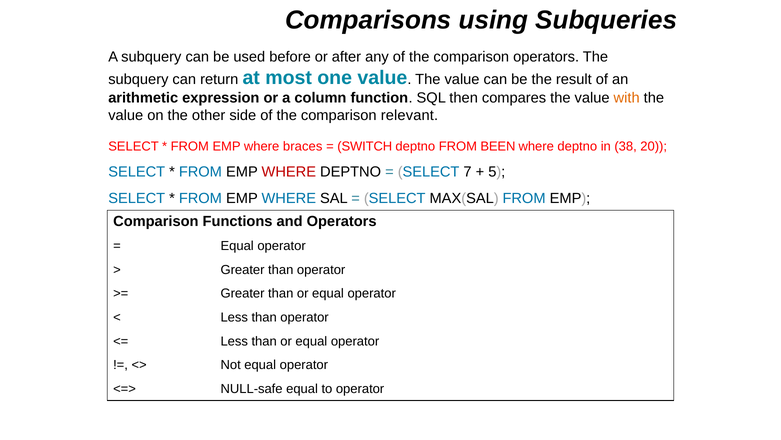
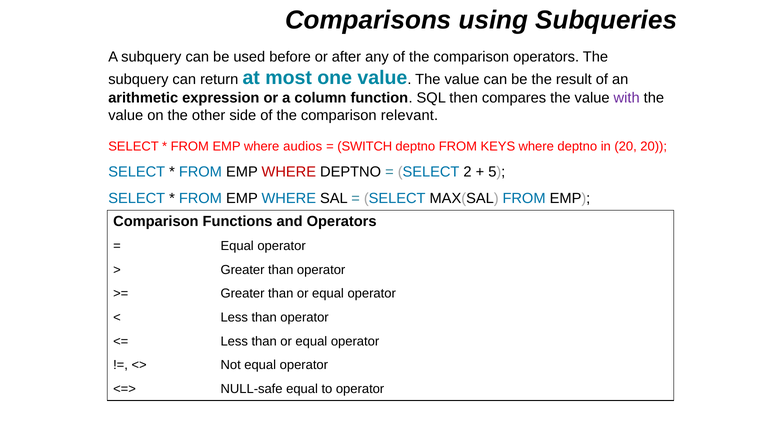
with colour: orange -> purple (627, 98)
braces: braces -> audios (303, 146)
BEEN: BEEN -> KEYS (498, 146)
in 38: 38 -> 20 (626, 146)
7: 7 -> 2 (468, 172)
